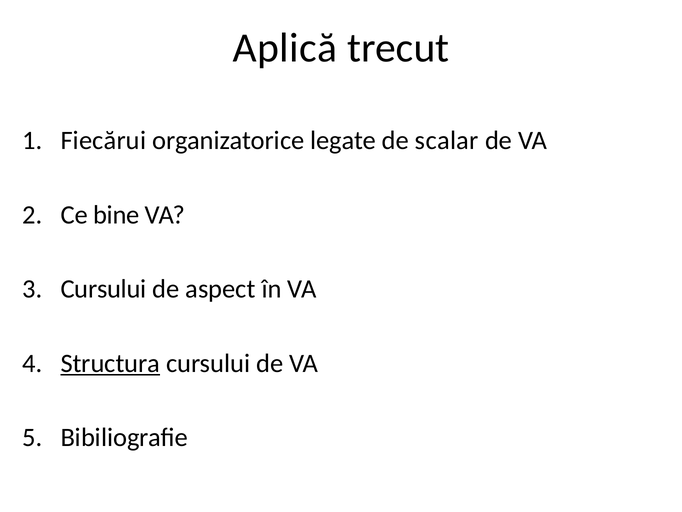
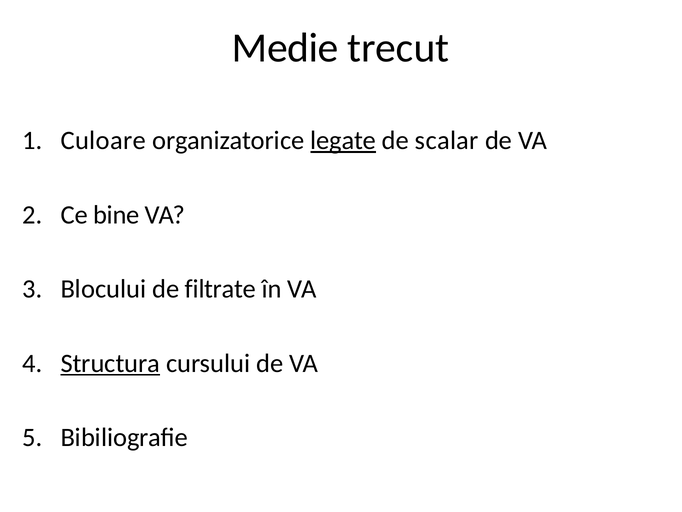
Aplică: Aplică -> Medie (285, 48)
Fiecărui: Fiecărui -> Culoare (103, 140)
legate underline: none -> present (343, 140)
Cursului: Cursului -> Blocului (103, 289)
aspect: aspect -> filtrate (221, 289)
